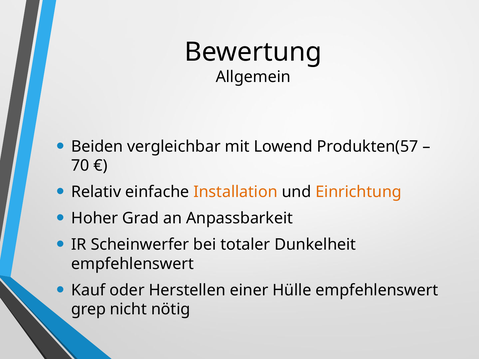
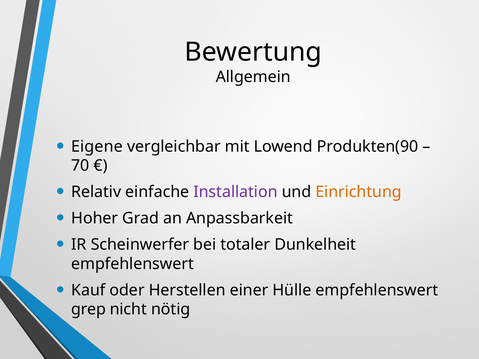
Beiden: Beiden -> Eigene (97, 147)
Produkten(57: Produkten(57 -> Produkten(90 (368, 147)
Installation colour: orange -> purple (235, 192)
